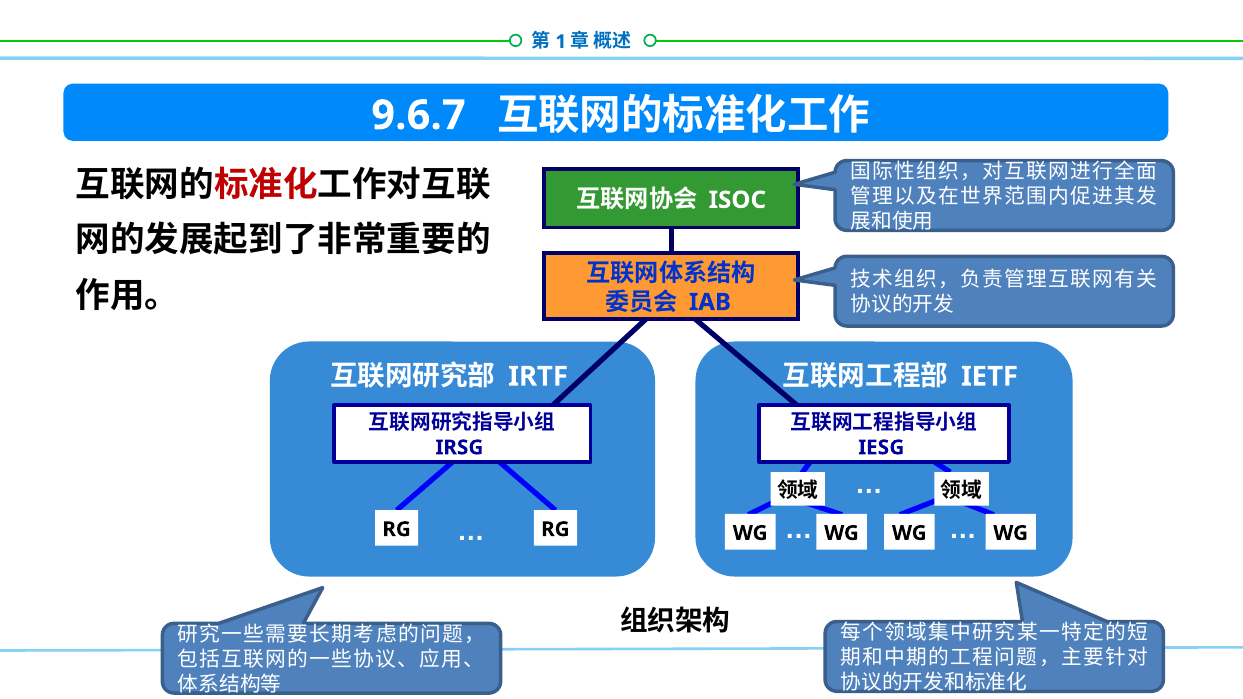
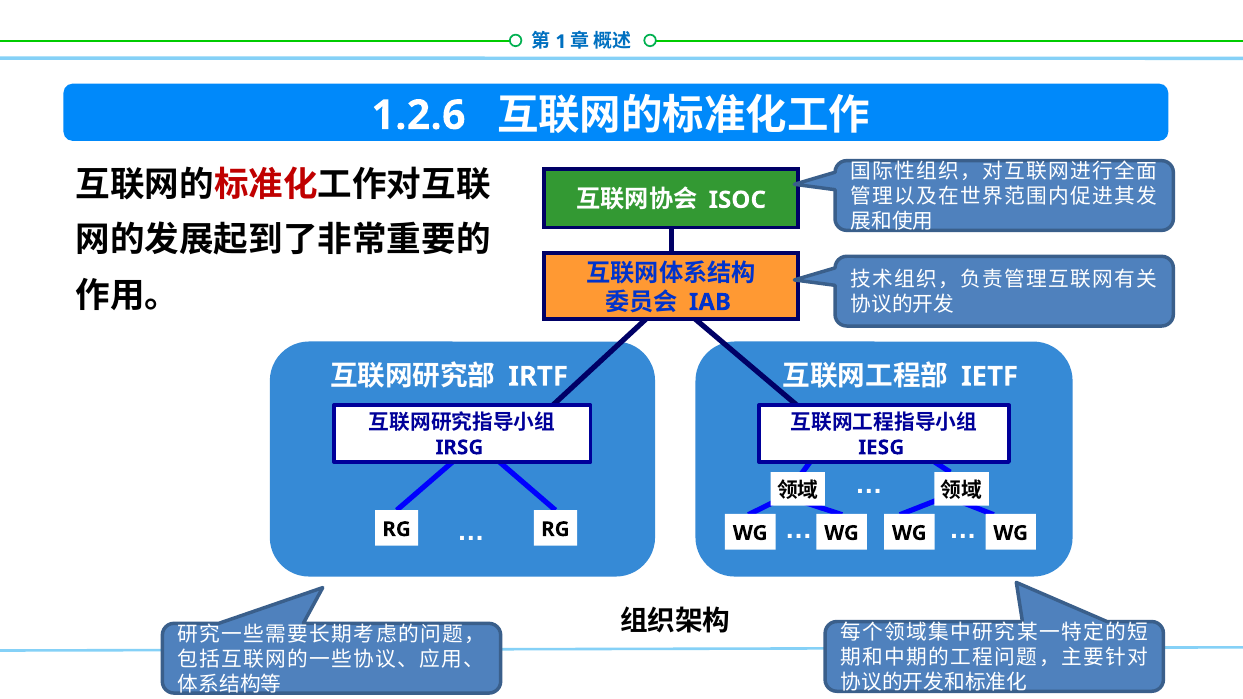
9.6.7: 9.6.7 -> 1.2.6 (419, 115)
